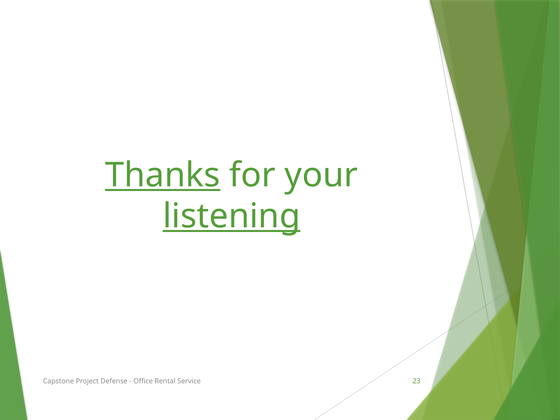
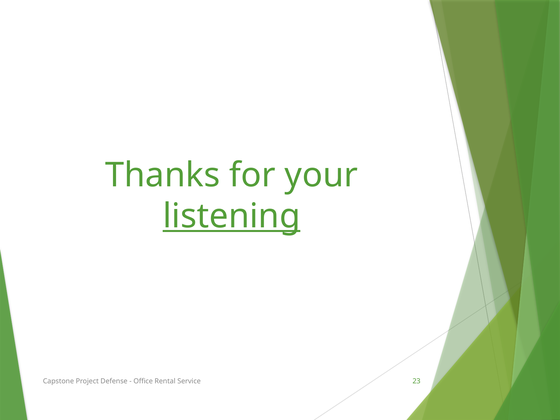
Thanks underline: present -> none (163, 175)
